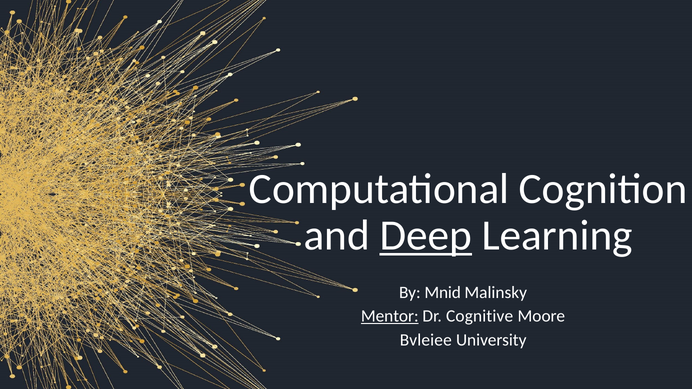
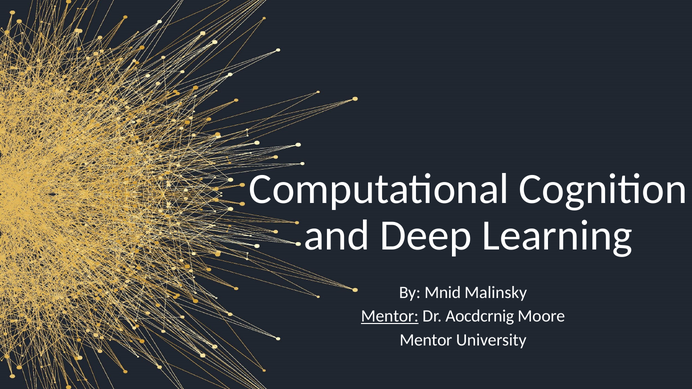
Deep underline: present -> none (426, 236)
Cognitive: Cognitive -> Aocdcrnig (480, 316)
Bvleiee: Bvleiee -> Mentor (426, 340)
